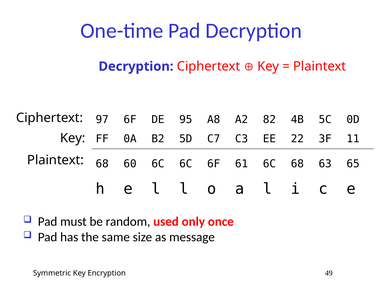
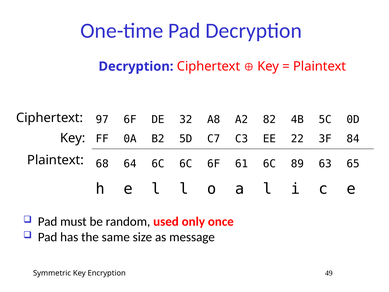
95: 95 -> 32 (186, 120)
11: 11 -> 84 (353, 139)
60: 60 -> 64 (130, 164)
6C 68: 68 -> 89 (297, 164)
